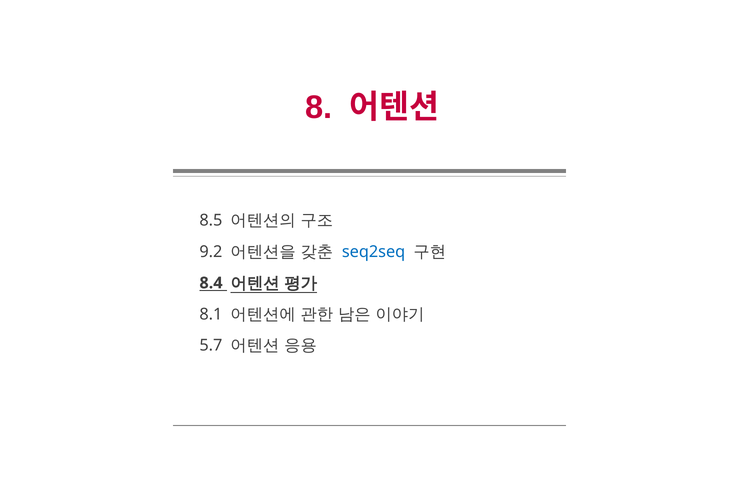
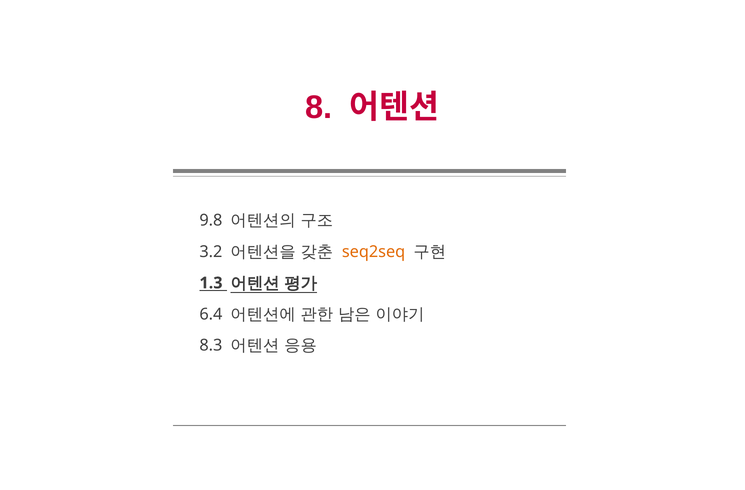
8.5: 8.5 -> 9.8 (211, 220)
9.2: 9.2 -> 3.2 (211, 251)
seq2seq colour: blue -> orange (374, 251)
8.4: 8.4 -> 1.3 (211, 283)
8.1: 8.1 -> 6.4 (211, 314)
5.7: 5.7 -> 8.3 (211, 345)
